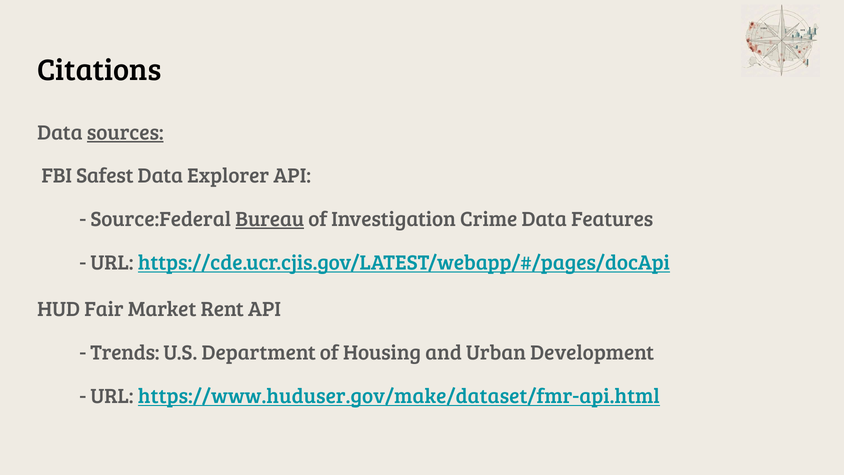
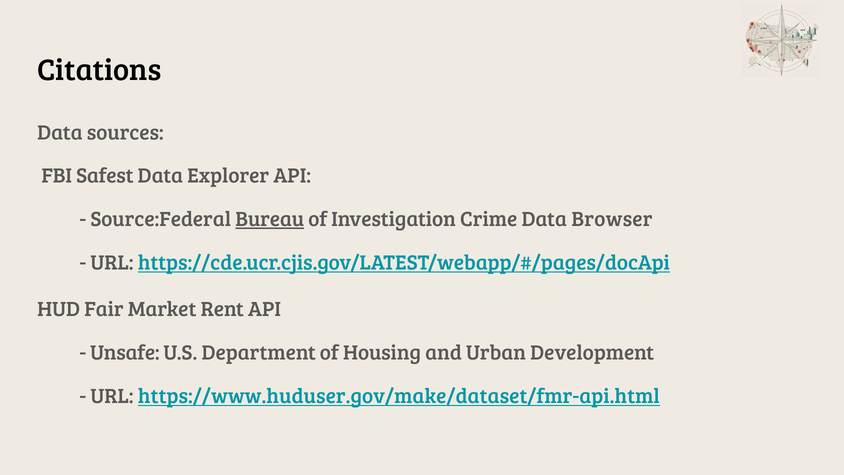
sources underline: present -> none (125, 133)
Features: Features -> Browser (612, 219)
Trends: Trends -> Unsafe (125, 352)
